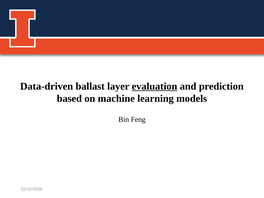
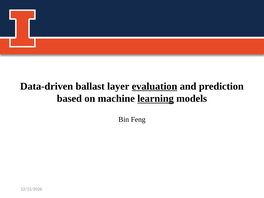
learning underline: none -> present (156, 99)
